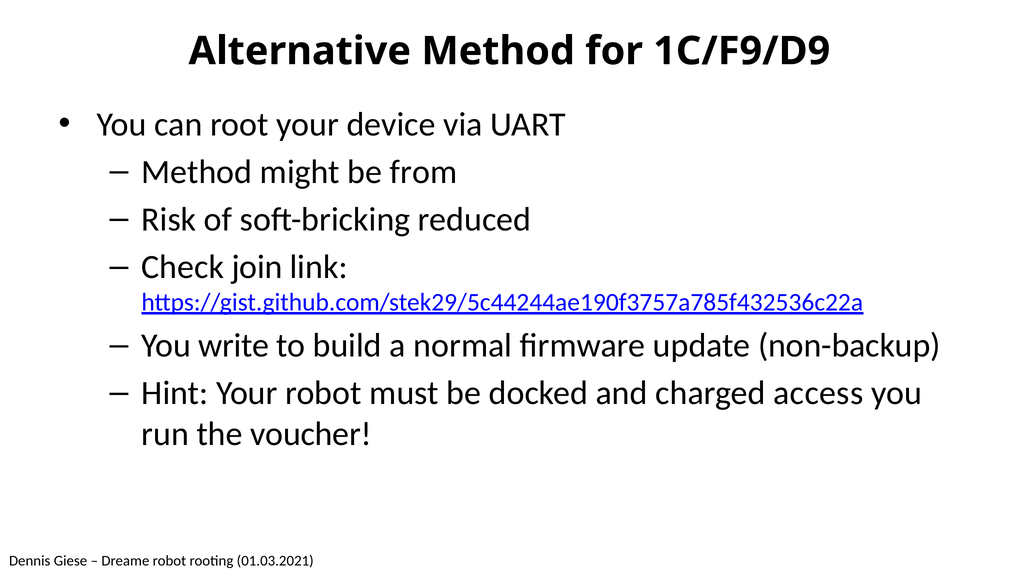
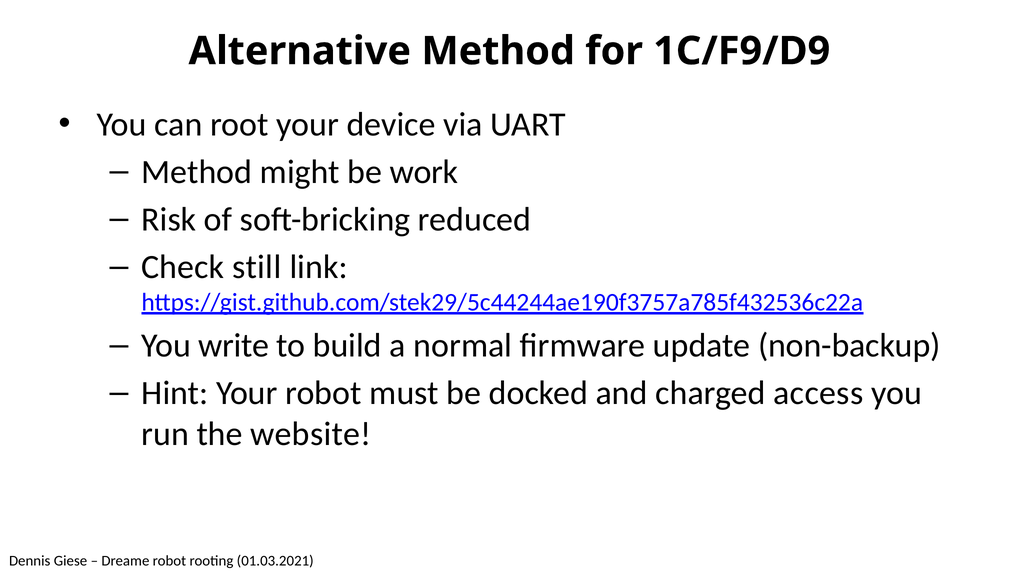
from: from -> work (424, 172)
join: join -> still (257, 267)
voucher: voucher -> website (311, 434)
